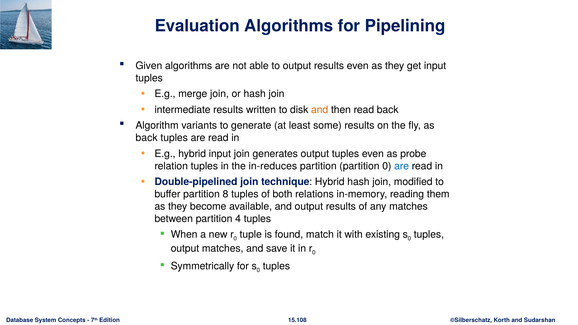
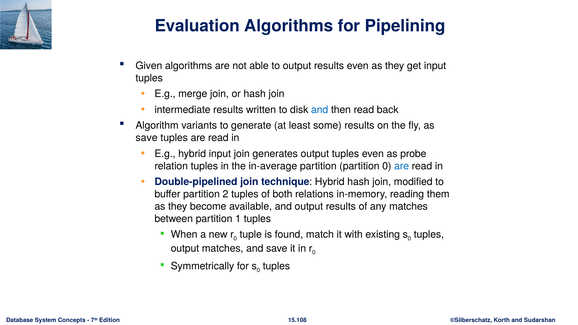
and colour: orange -> blue (320, 110)
back: back -> save (147, 138)
in-reduces: in-reduces -> in-average (273, 166)
8: 8 -> 2 (225, 194)
4: 4 -> 1 (238, 219)
